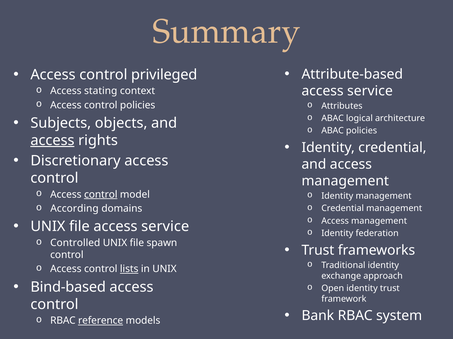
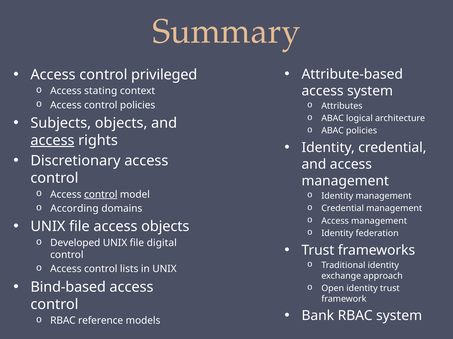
service: service -> system (370, 91)
file access service: service -> objects (165, 227)
Controlled: Controlled -> Developed (75, 243)
spawn: spawn -> digital (162, 243)
lists underline: present -> none (129, 270)
reference underline: present -> none (101, 321)
